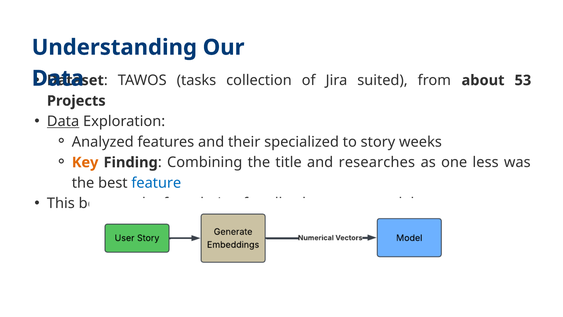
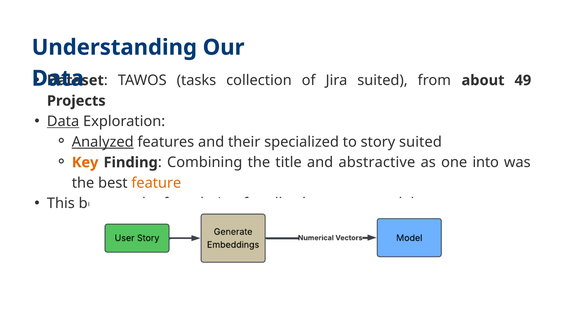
53: 53 -> 49 (523, 80)
Analyzed underline: none -> present (103, 142)
story weeks: weeks -> suited (420, 142)
researches: researches -> abstractive (377, 162)
less: less -> into (486, 162)
feature colour: blue -> orange (156, 183)
